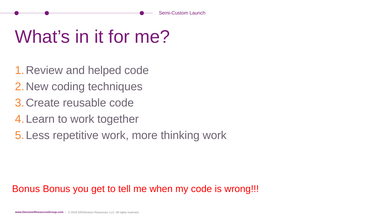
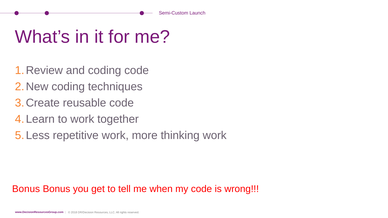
and helped: helped -> coding (105, 70)
